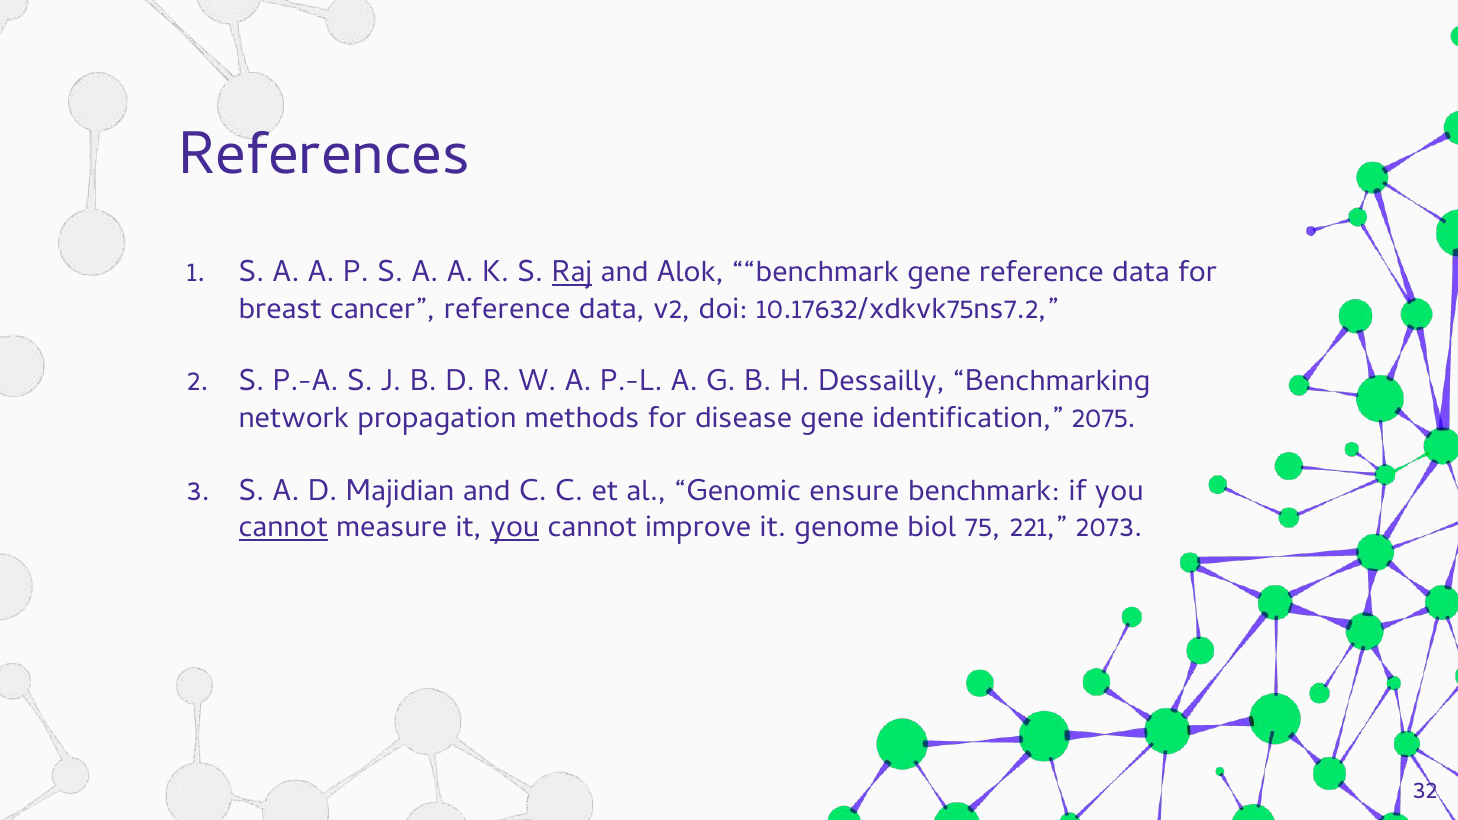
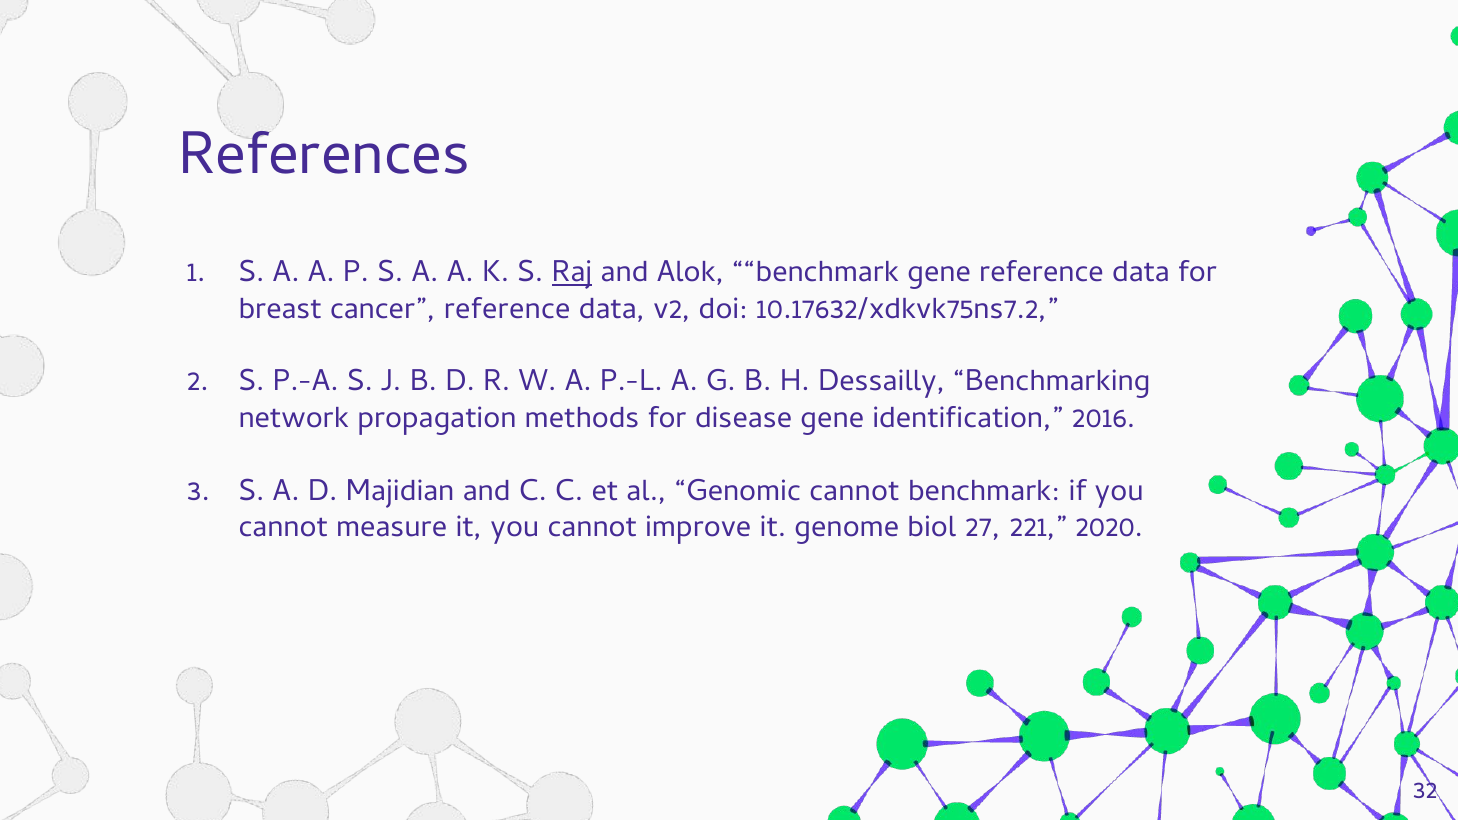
2075: 2075 -> 2016 (1104, 417)
Genomic ensure: ensure -> cannot (854, 490)
cannot underline: present -> none (283, 527)
you underline: present -> none (515, 527)
75: 75 -> 27 (983, 527)
2073: 2073 -> 2020 (1109, 527)
